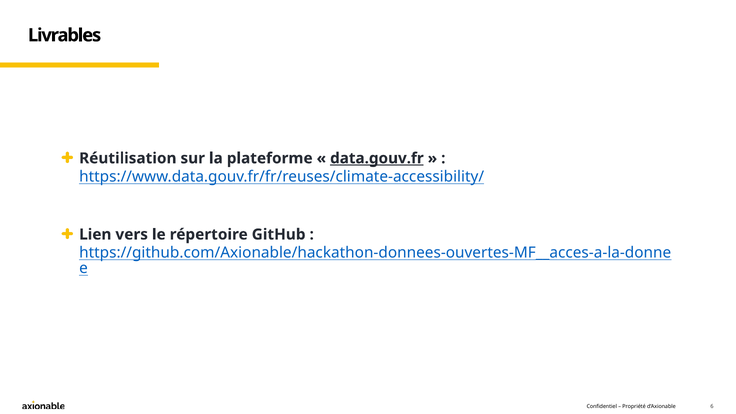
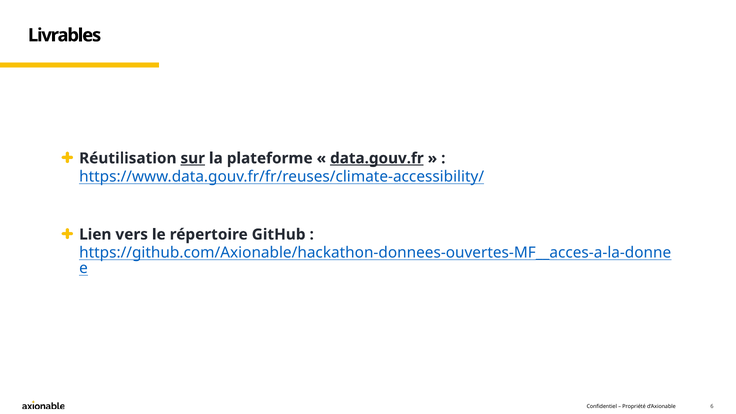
sur underline: none -> present (193, 158)
